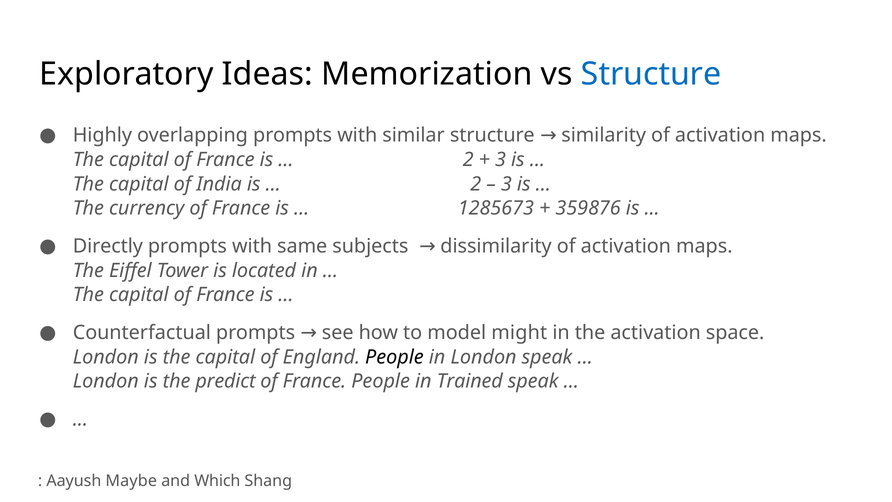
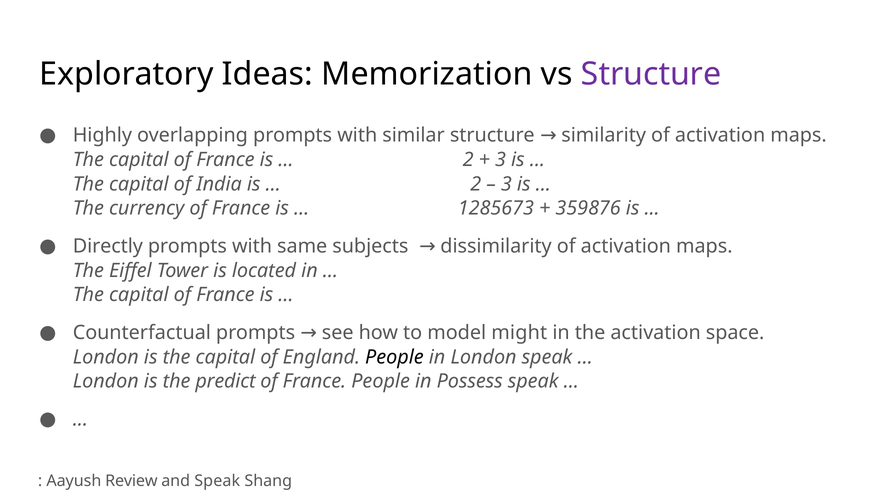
Structure colour: blue -> purple (651, 74)
Trained: Trained -> Possess (470, 381)
Maybe: Maybe -> Review (131, 481)
and Which: Which -> Speak (217, 481)
